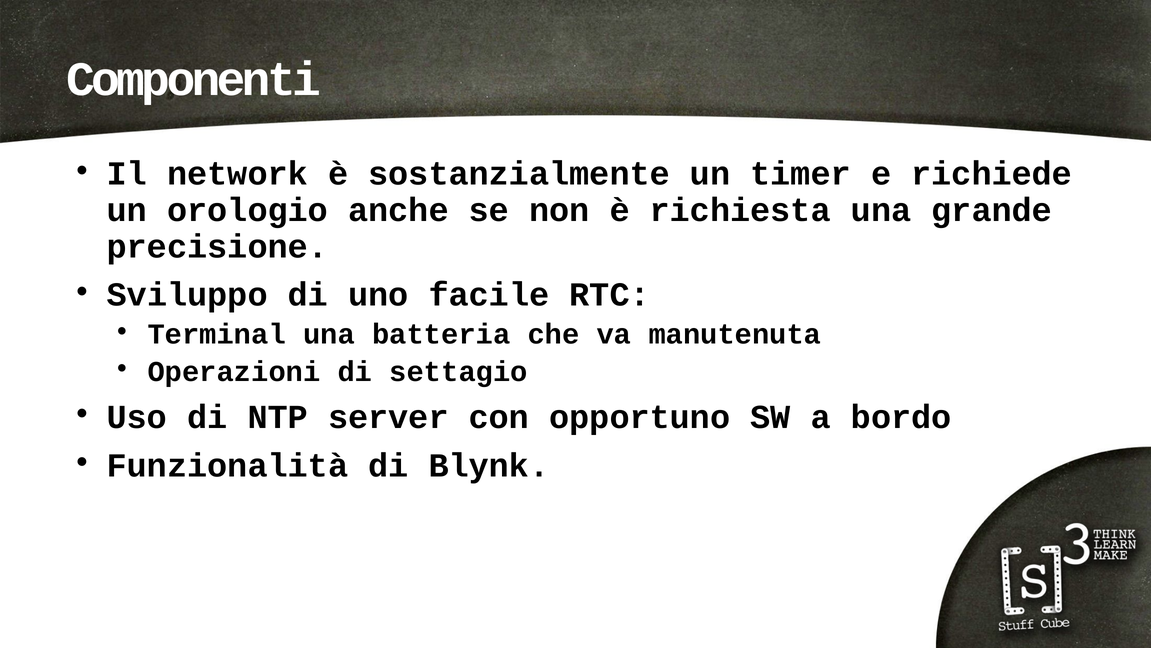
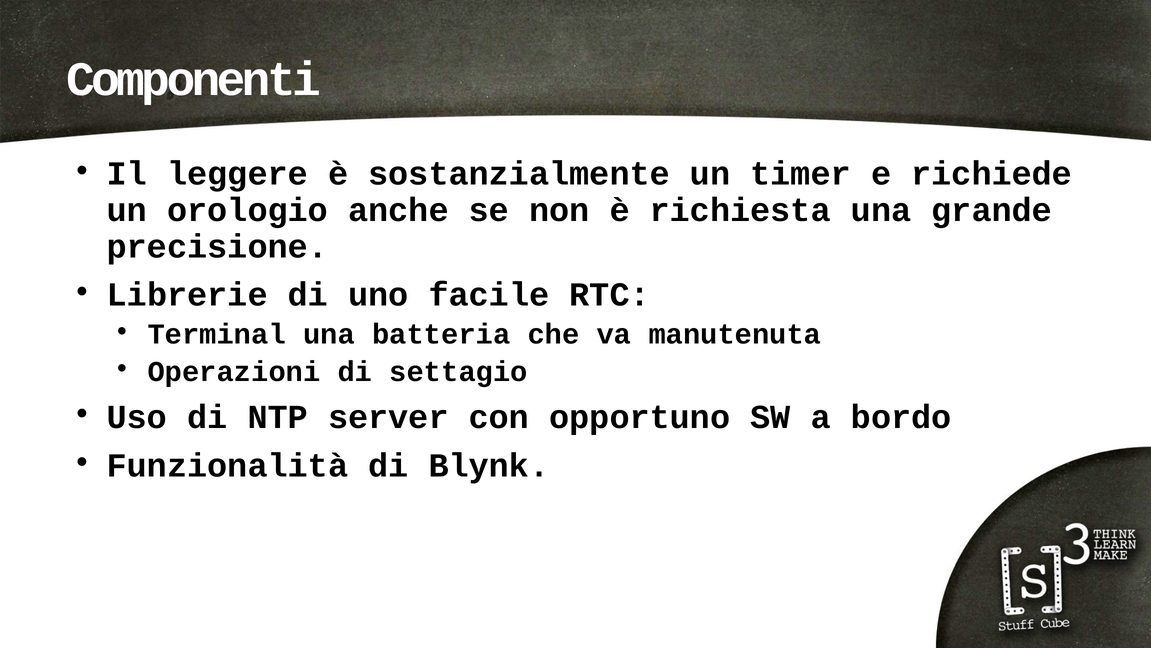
network: network -> leggere (238, 174)
Sviluppo: Sviluppo -> Librerie (187, 294)
